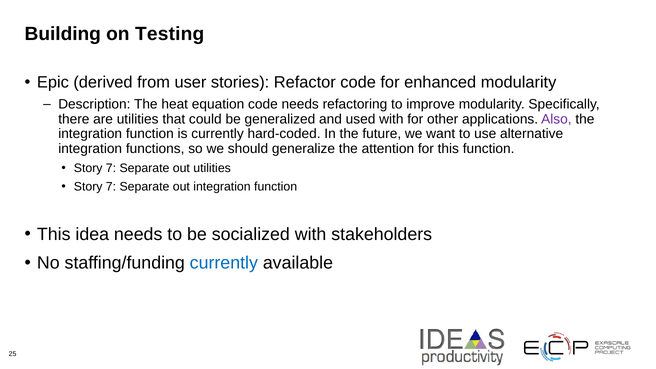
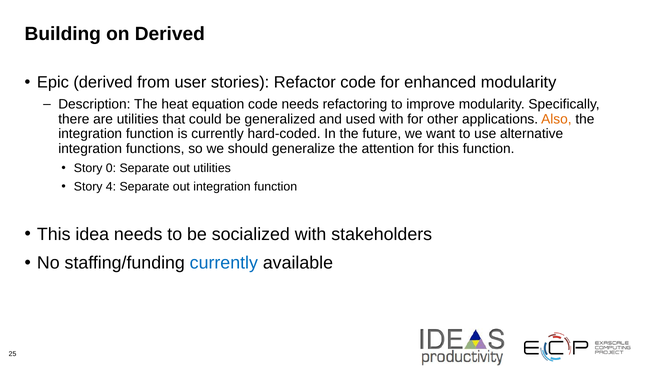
on Testing: Testing -> Derived (170, 34)
Also colour: purple -> orange (556, 119)
7: 7 -> 0 (111, 168)
7: 7 -> 4 (111, 187)
